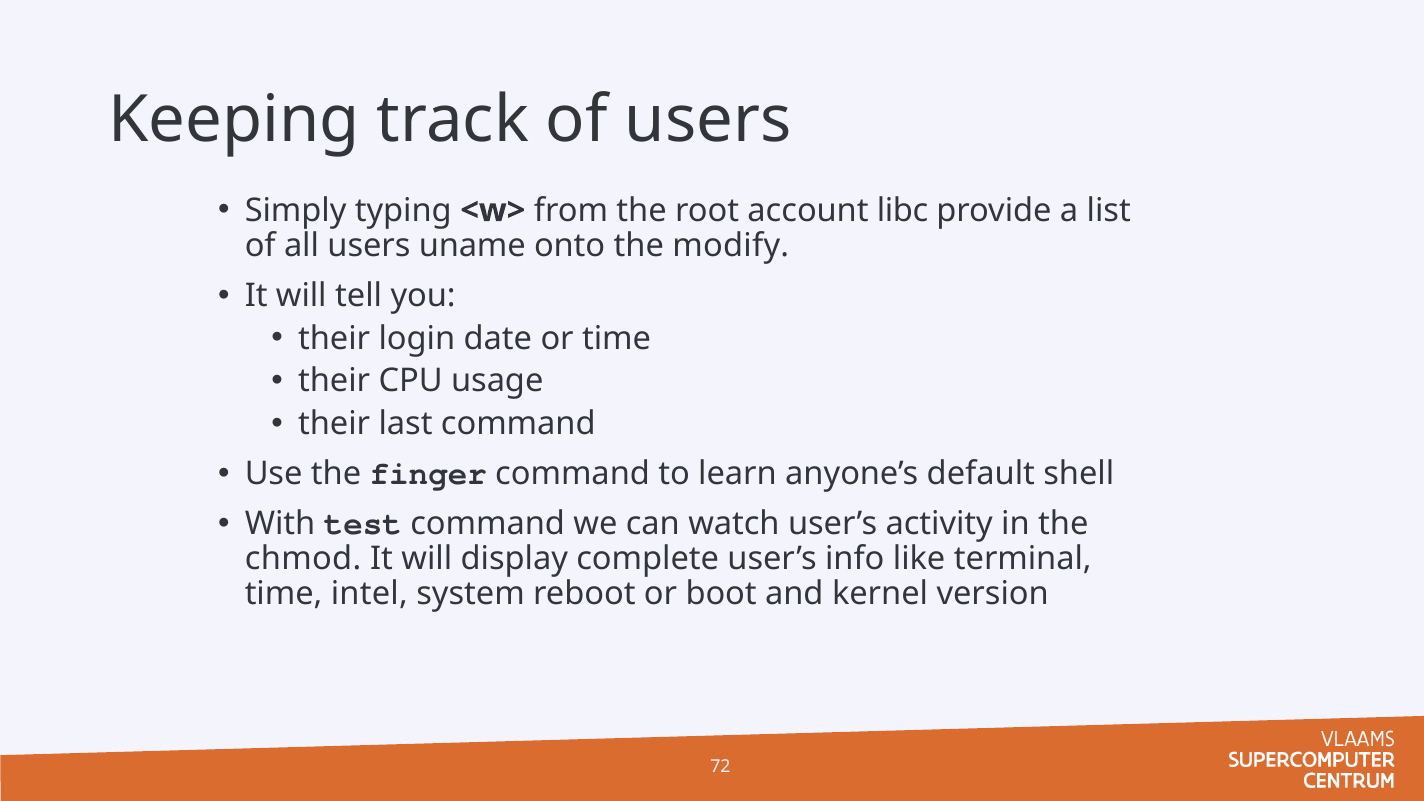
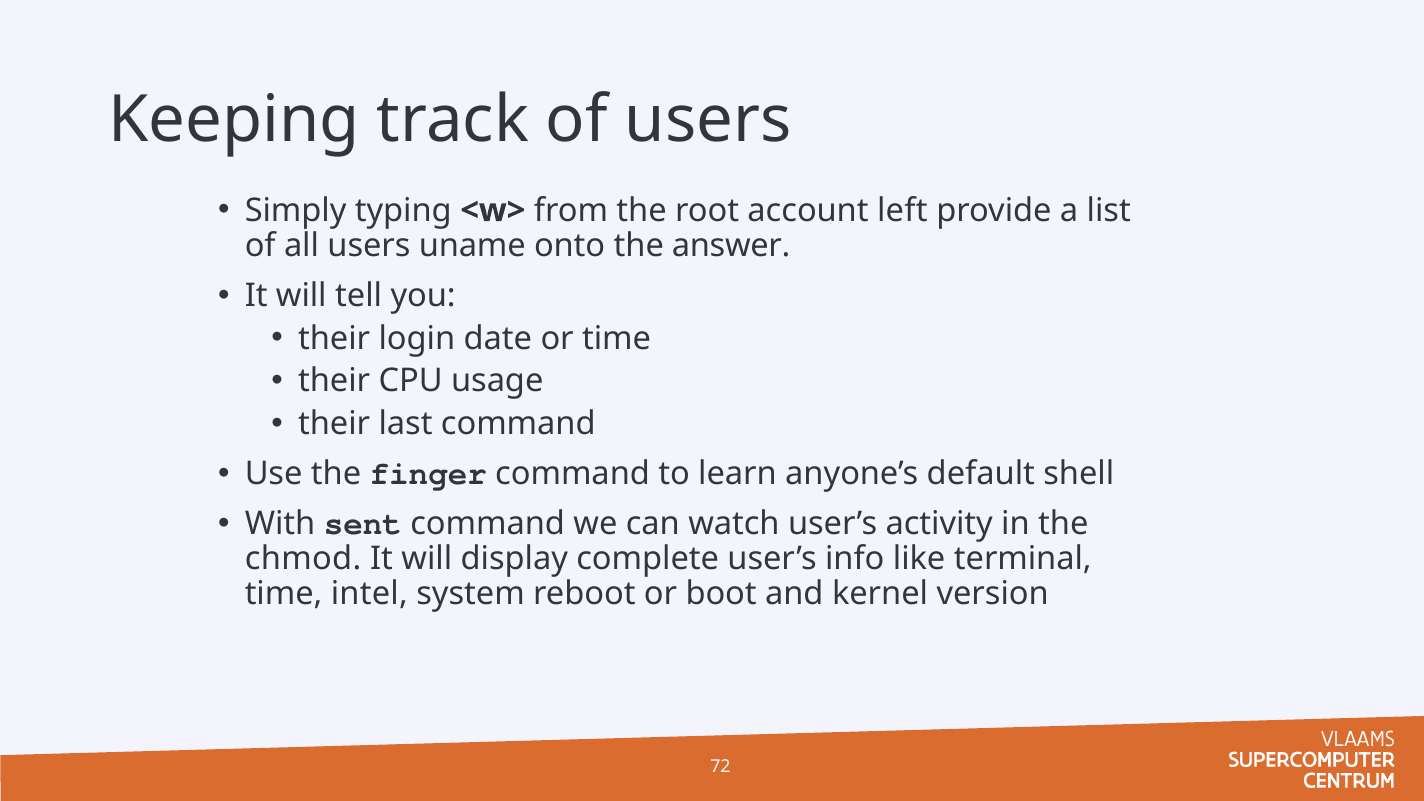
libc: libc -> left (902, 210)
modify: modify -> answer (731, 246)
test: test -> sent (363, 524)
